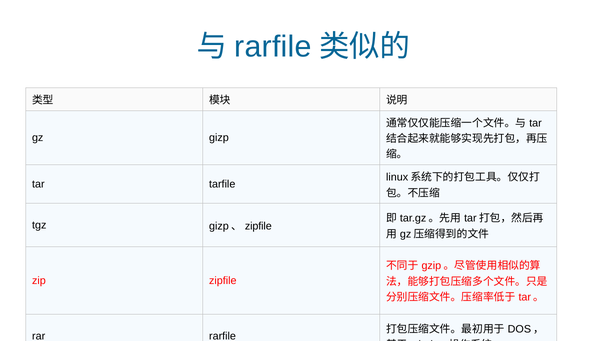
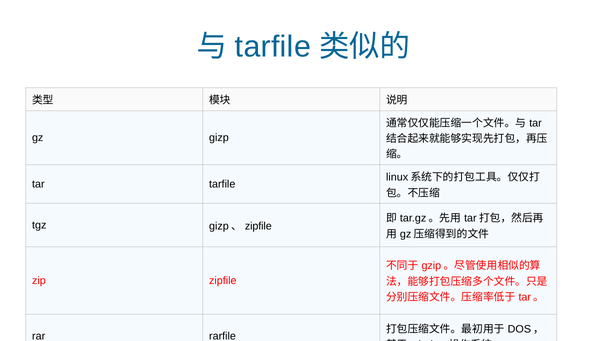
rarfile: rarfile -> tarfile (273, 47)
